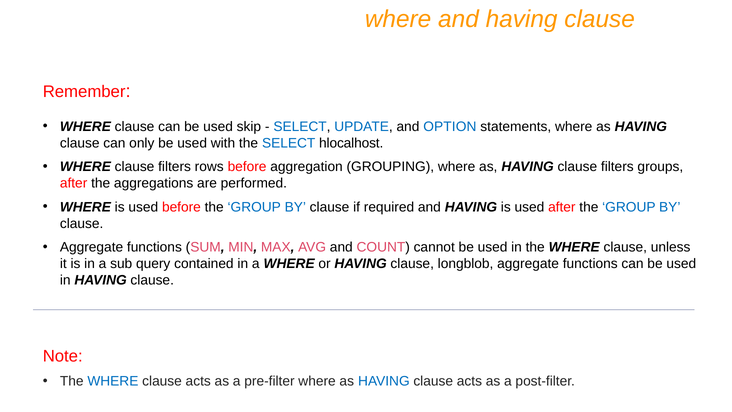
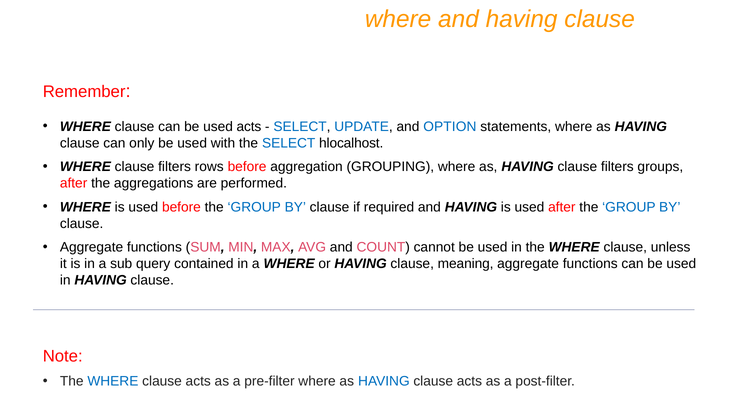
used skip: skip -> acts (249, 126)
longblob: longblob -> meaning (466, 264)
